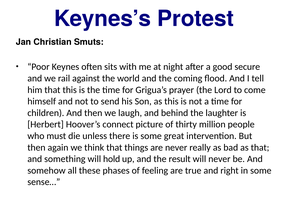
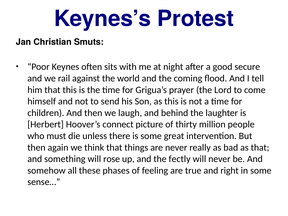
hold: hold -> rose (112, 159)
result: result -> fectly (180, 159)
